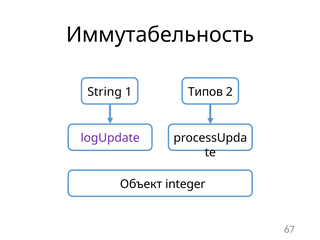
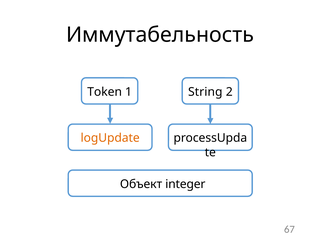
String: String -> Token (105, 92)
Типов: Типов -> String (205, 92)
logUpdate colour: purple -> orange (110, 138)
